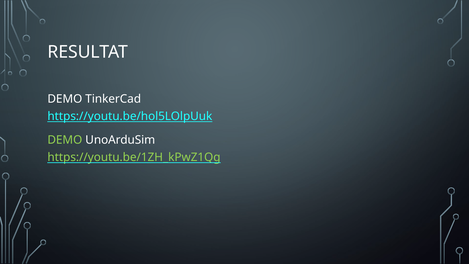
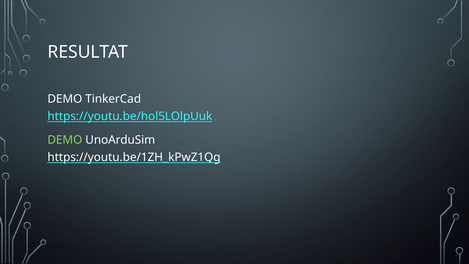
https://youtu.be/1ZH_kPwZ1Qg colour: light green -> white (134, 157)
